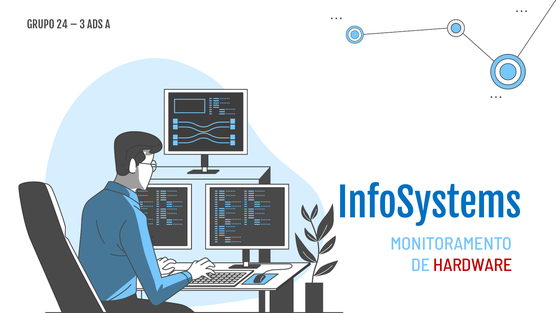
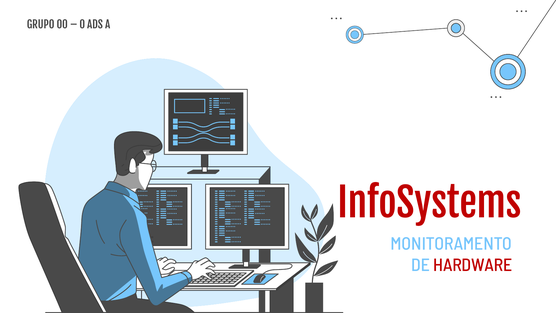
24: 24 -> 00 (62, 25)
3: 3 -> 0 (82, 25)
InfoSystems colour: blue -> red (429, 204)
